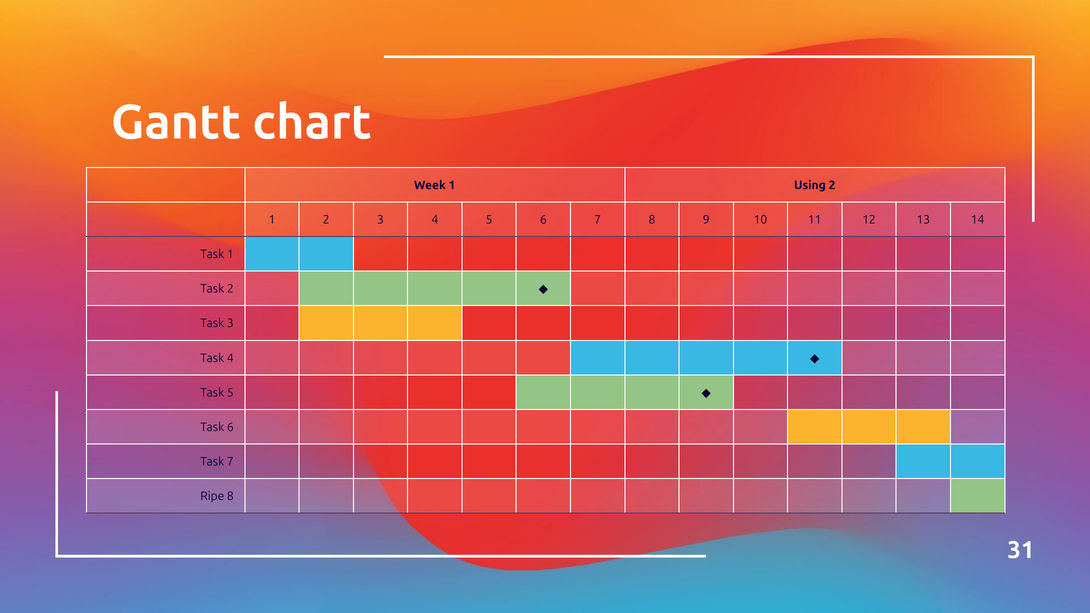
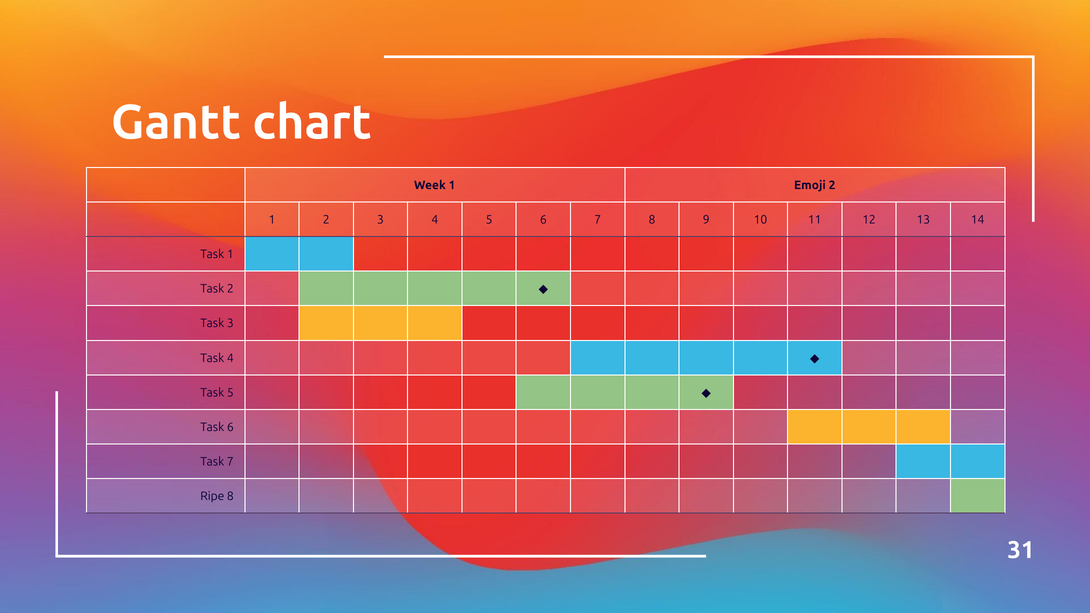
Using: Using -> Emoji (810, 185)
